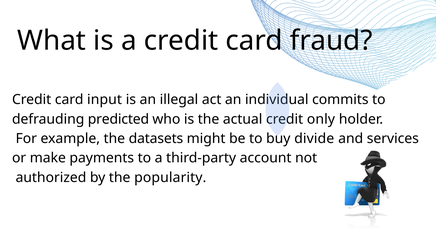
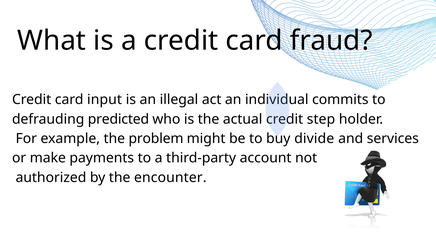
only: only -> step (321, 119)
datasets: datasets -> problem (156, 139)
popularity: popularity -> encounter (170, 178)
